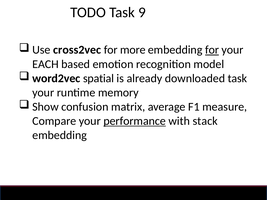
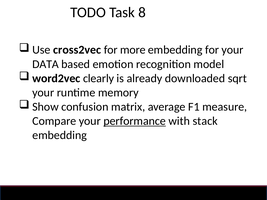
9: 9 -> 8 (142, 12)
for underline: present -> none (212, 50)
EACH: EACH -> DATA (46, 64)
spatial: spatial -> clearly (99, 78)
downloaded task: task -> sqrt (237, 78)
